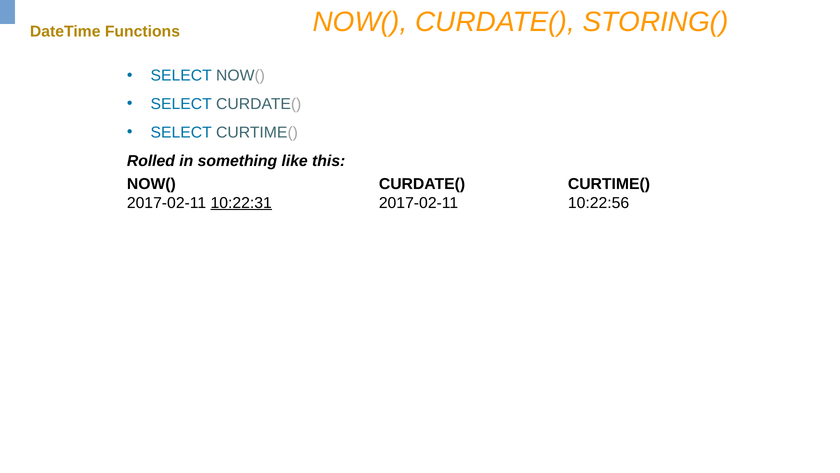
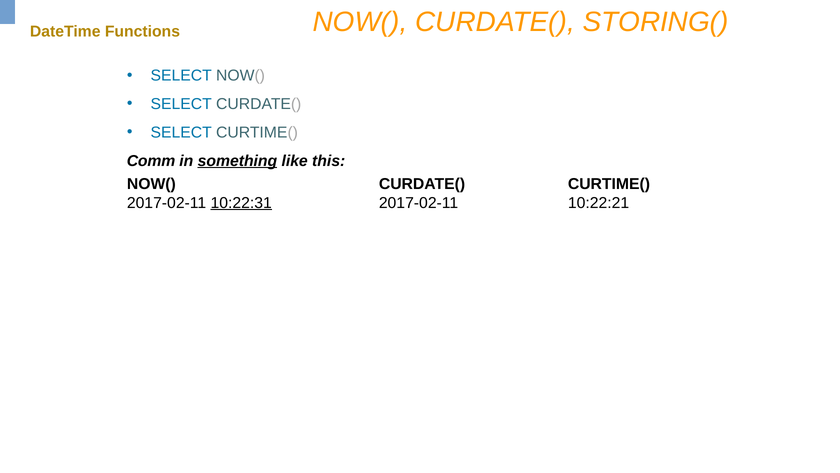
Rolled: Rolled -> Comm (151, 161)
something underline: none -> present (237, 161)
10:22:56: 10:22:56 -> 10:22:21 (599, 203)
